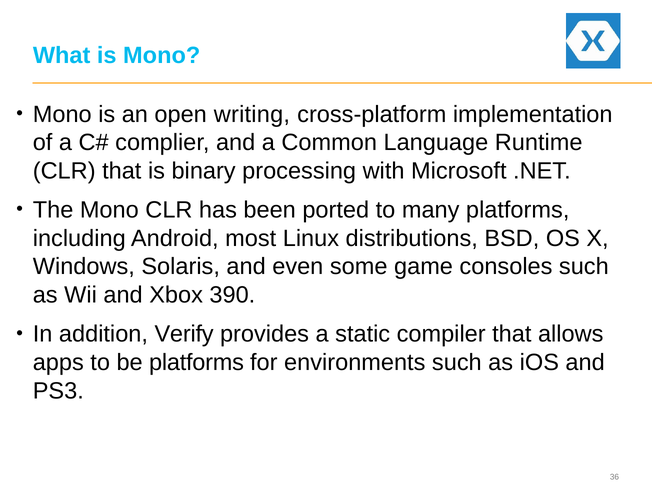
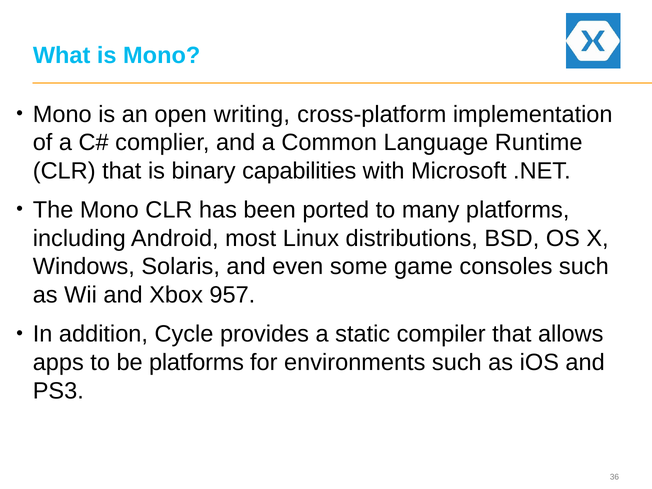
processing: processing -> capabilities (299, 171)
390: 390 -> 957 (232, 295)
Verify: Verify -> Cycle (184, 334)
